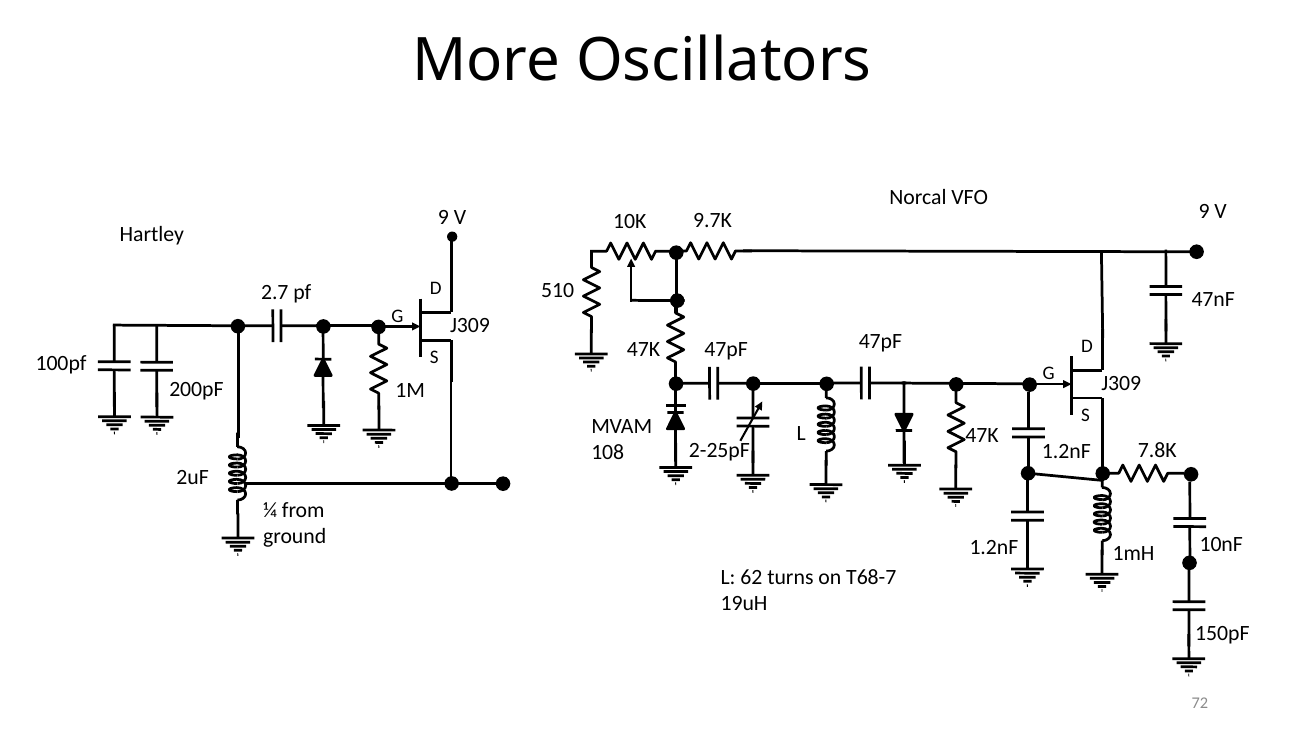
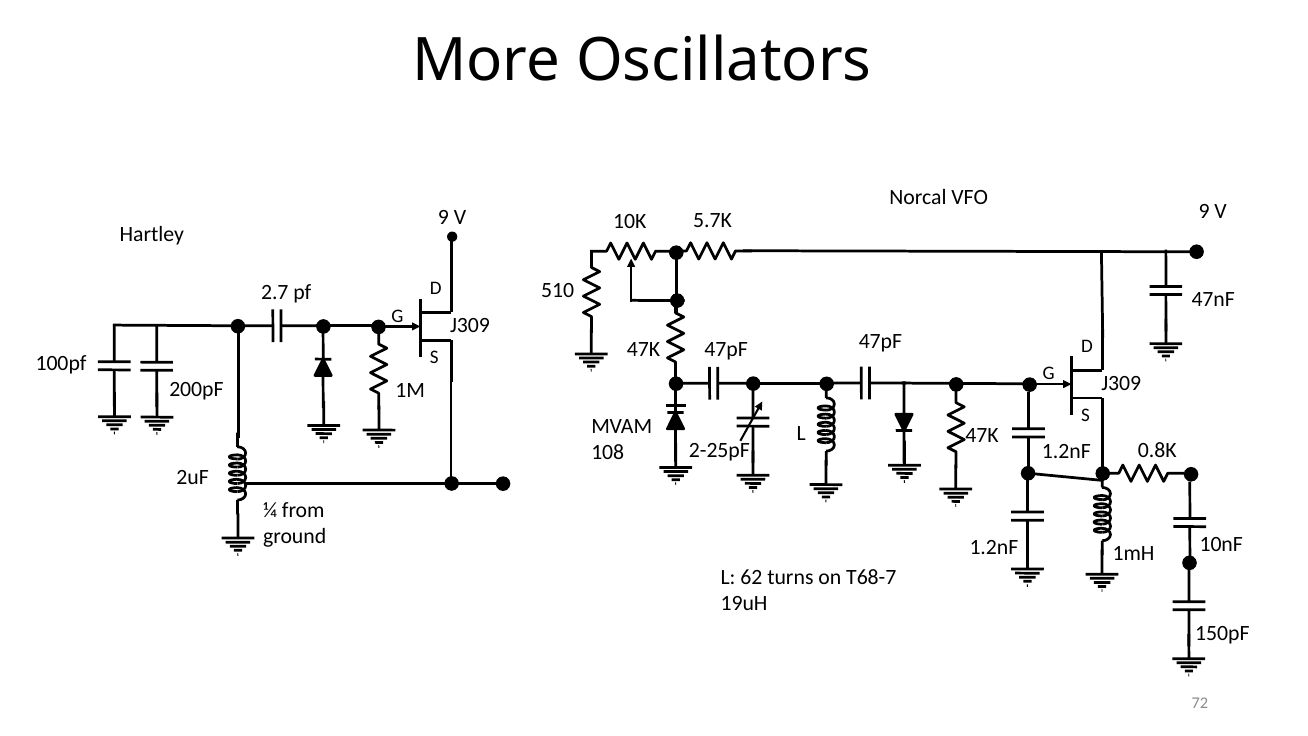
9.7K: 9.7K -> 5.7K (712, 221)
7.8K: 7.8K -> 0.8K (1157, 450)
